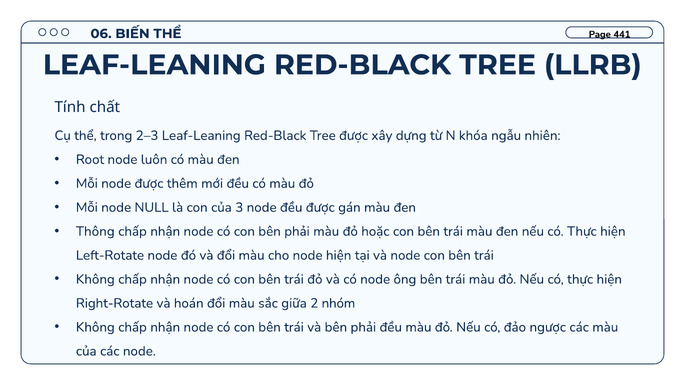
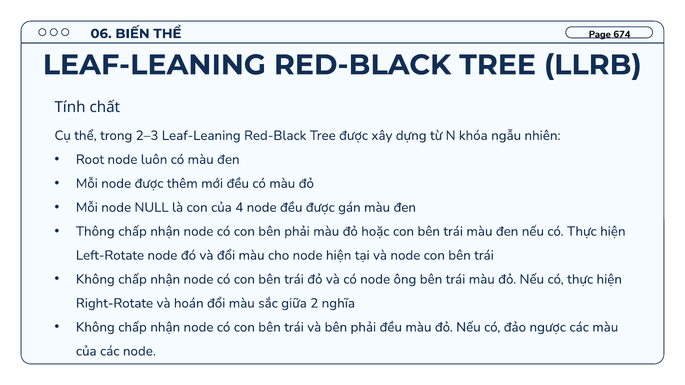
441: 441 -> 674 (622, 34)
3: 3 -> 4 (239, 208)
nhóm: nhóm -> nghĩa (338, 303)
